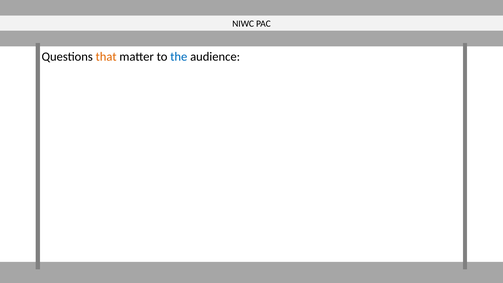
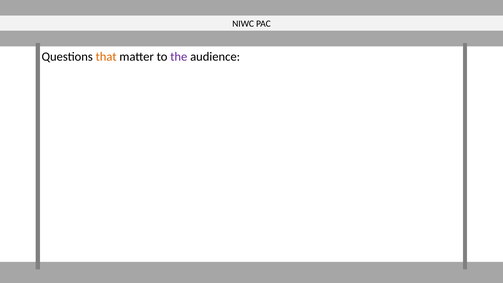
the colour: blue -> purple (179, 57)
